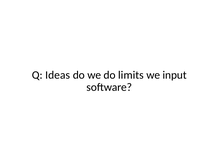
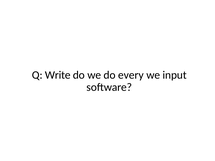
Ideas: Ideas -> Write (58, 75)
limits: limits -> every (131, 75)
